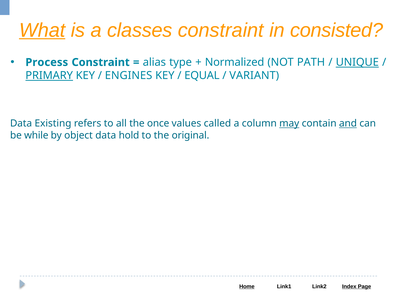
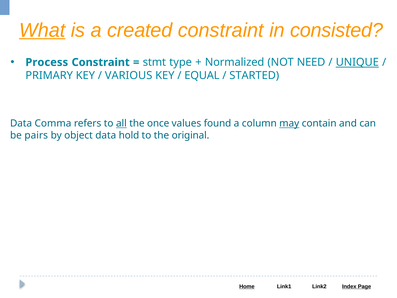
classes: classes -> created (140, 30)
alias: alias -> stmt (154, 62)
PATH: PATH -> NEED (311, 62)
PRIMARY underline: present -> none (49, 76)
ENGINES: ENGINES -> VARIOUS (129, 76)
VARIANT: VARIANT -> STARTED (254, 76)
Existing: Existing -> Comma (53, 123)
all underline: none -> present (121, 123)
called: called -> found (217, 123)
and underline: present -> none (348, 123)
while: while -> pairs (36, 135)
